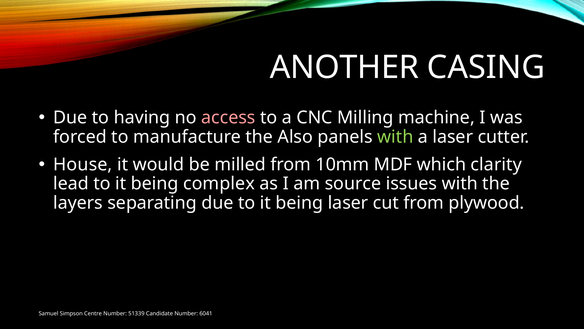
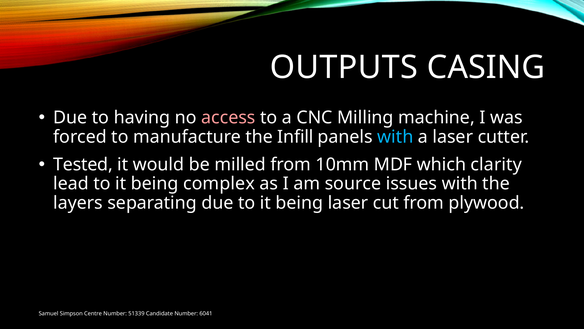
ANOTHER: ANOTHER -> OUTPUTS (344, 67)
Also: Also -> Infill (295, 137)
with colour: light green -> light blue (395, 137)
House: House -> Tested (83, 164)
